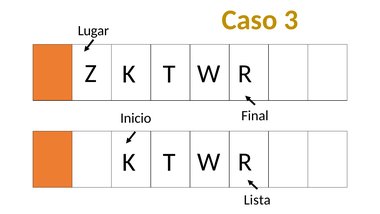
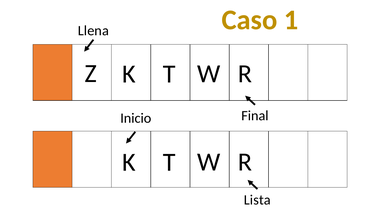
3: 3 -> 1 (291, 20)
Lugar: Lugar -> Llena (93, 31)
